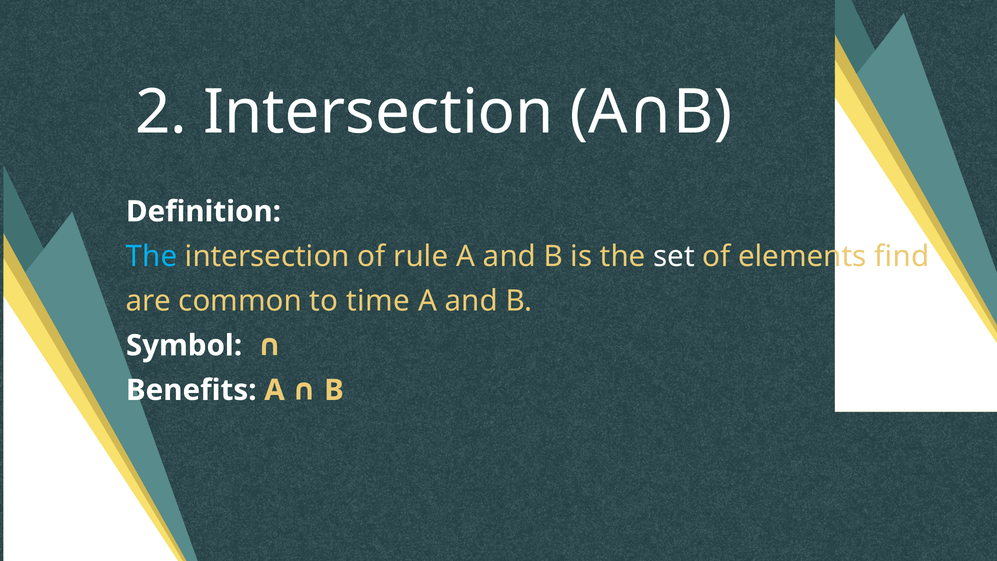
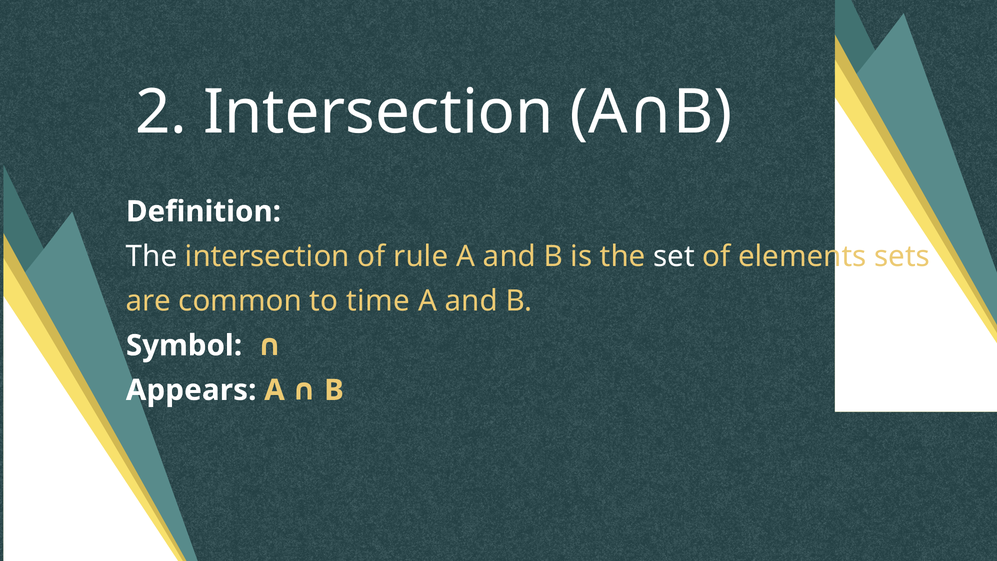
The colour: light blue -> white (152, 256)
find: find -> sets (902, 256)
Benefits: Benefits -> Appears (191, 390)
